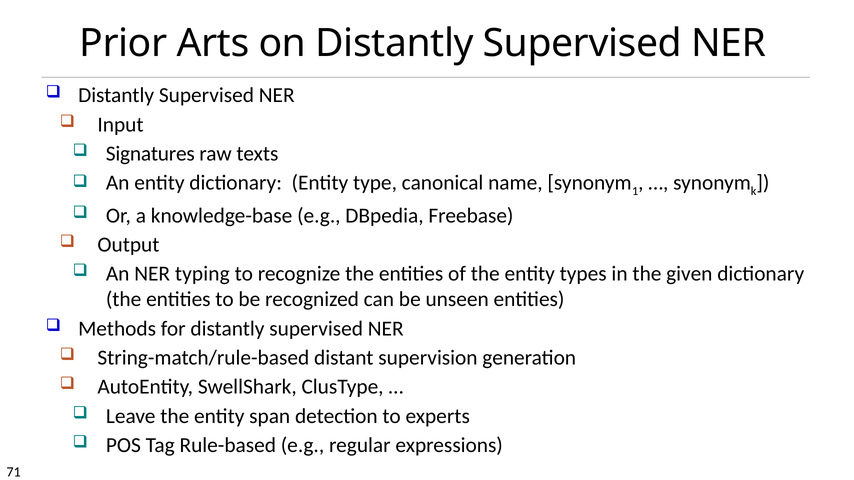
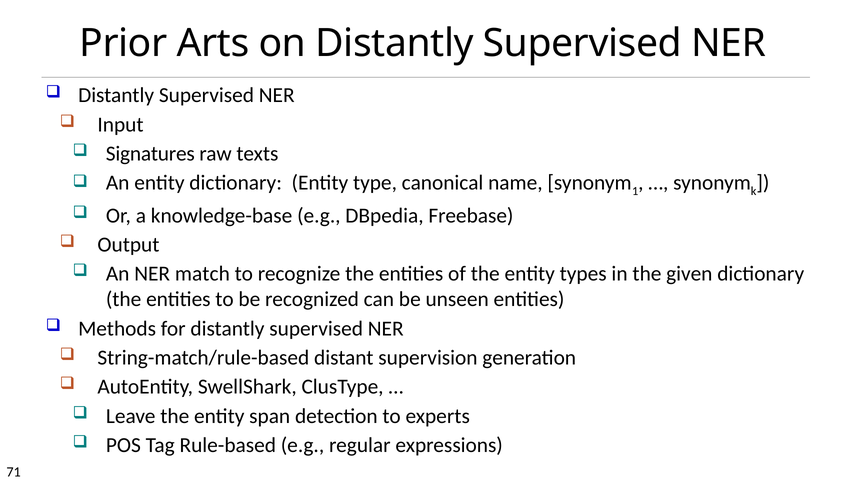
typing: typing -> match (202, 274)
